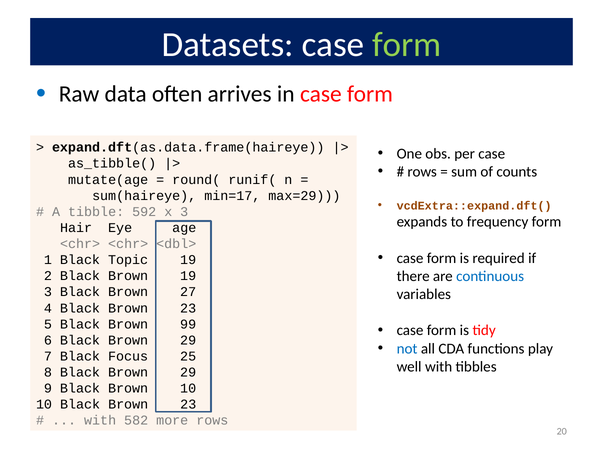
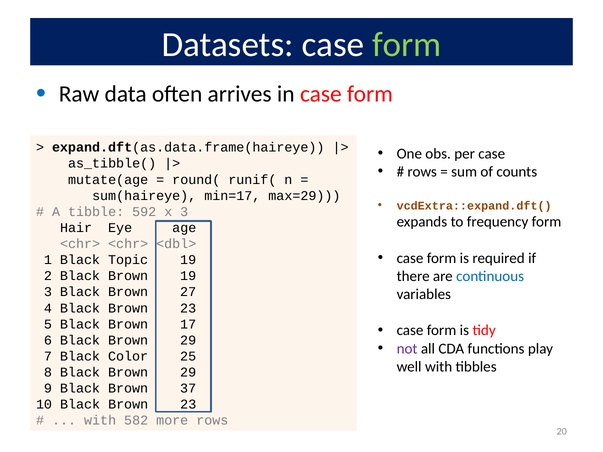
99: 99 -> 17 (188, 324)
not colour: blue -> purple (407, 349)
Focus: Focus -> Color (128, 357)
Brown 10: 10 -> 37 (188, 389)
